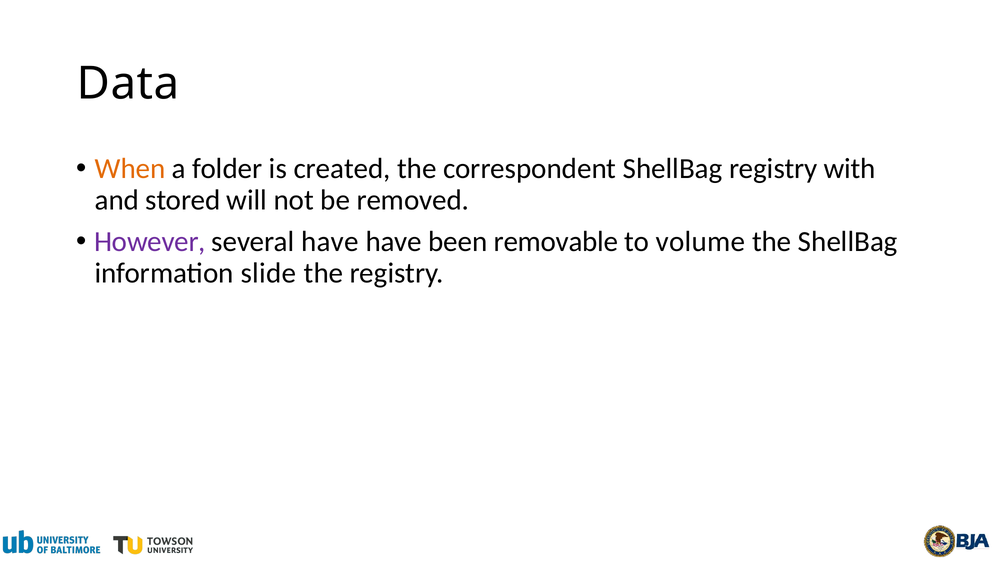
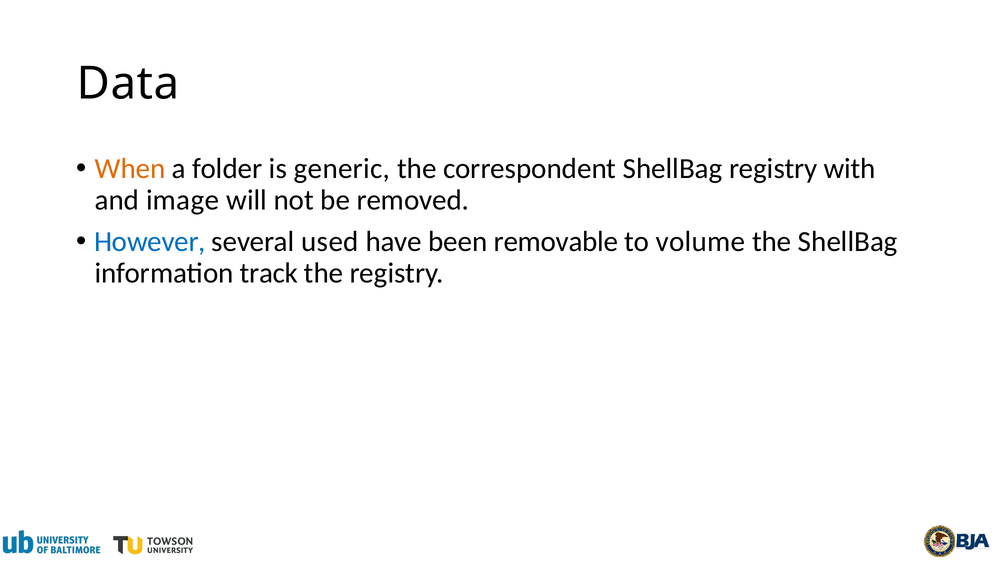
created: created -> generic (342, 169)
stored: stored -> image (183, 200)
However colour: purple -> blue (150, 242)
several have: have -> used (330, 242)
slide: slide -> track (269, 273)
